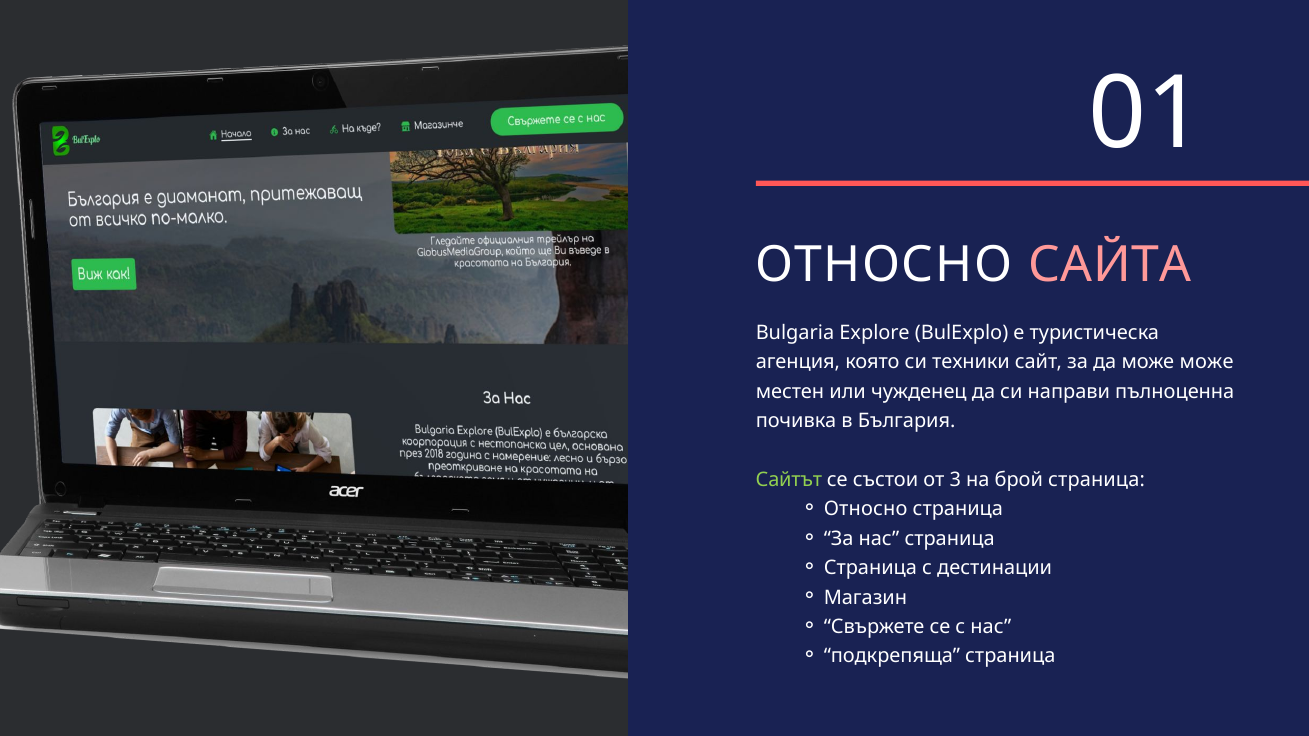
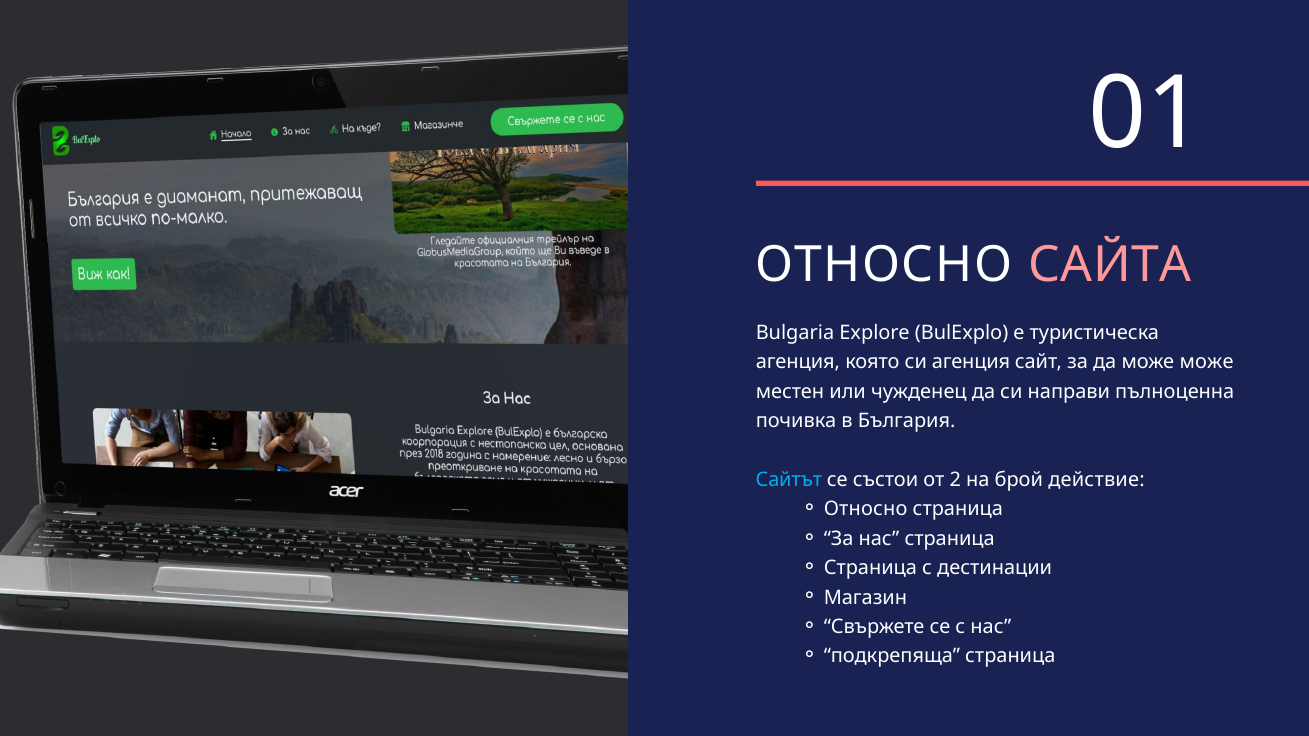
си техники: техники -> агенция (971, 362)
Сайтът colour: light green -> light blue (789, 480)
3: 3 -> 2 (955, 480)
брой страница: страница -> действие (1096, 480)
